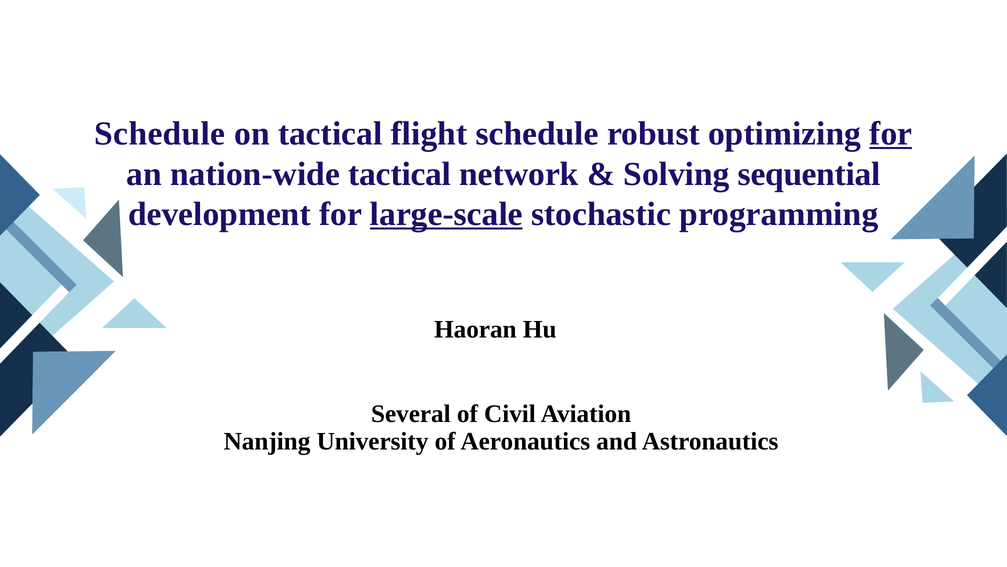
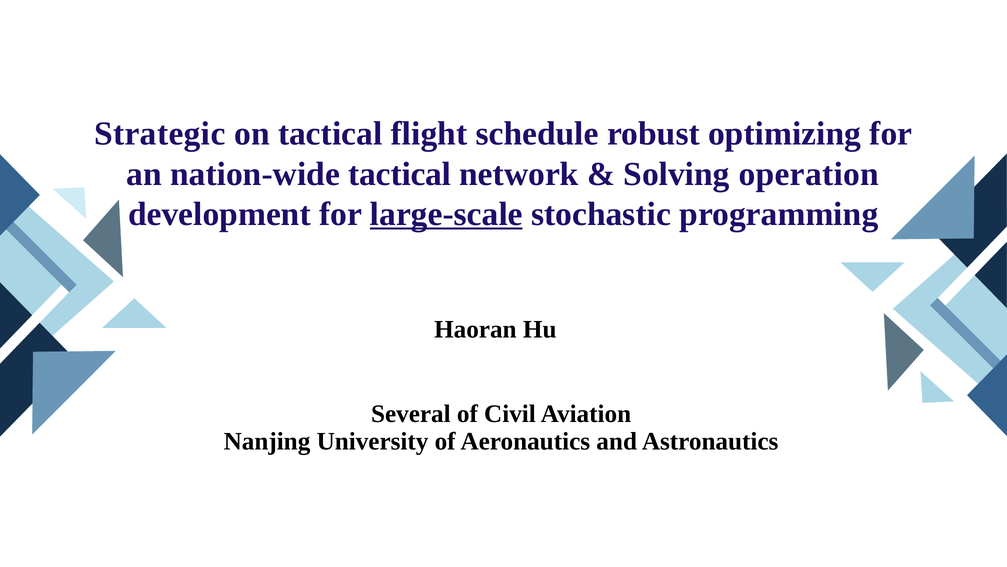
Schedule: Schedule -> Strategic (160, 133)
for underline: present -> none (891, 133)
sequential: sequential -> operation (809, 174)
